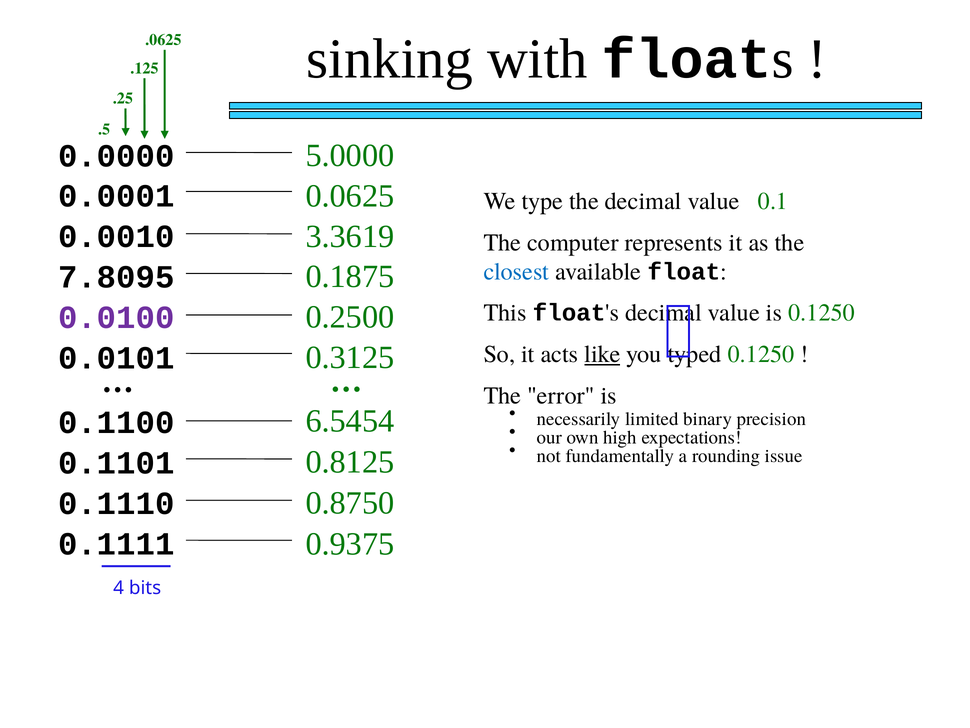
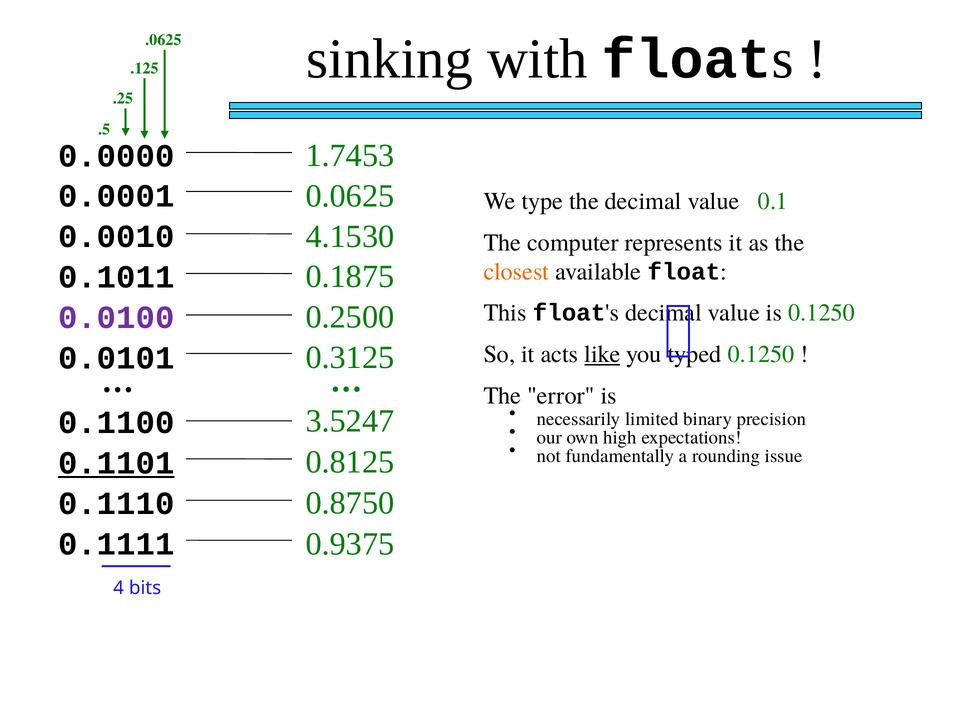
5.0000: 5.0000 -> 1.7453 (350, 155)
3.3619: 3.3619 -> 4.1530 (350, 236)
closest colour: blue -> orange (516, 272)
7.8095: 7.8095 -> 0.1011 (116, 277)
6.5454: 6.5454 -> 3.5247 (350, 421)
0.1101 underline: none -> present (116, 463)
